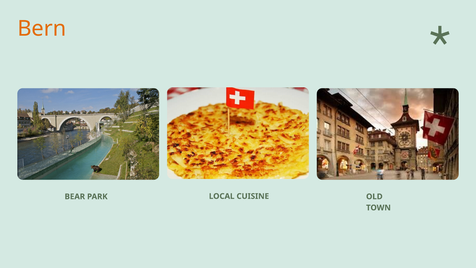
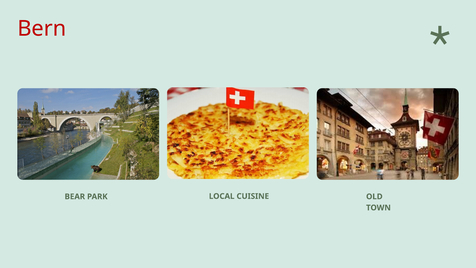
Bern colour: orange -> red (42, 28)
